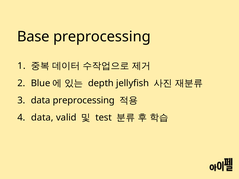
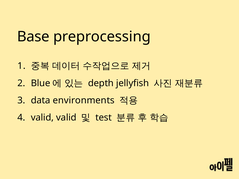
data preprocessing: preprocessing -> environments (84, 100)
data: data -> valid (42, 118)
